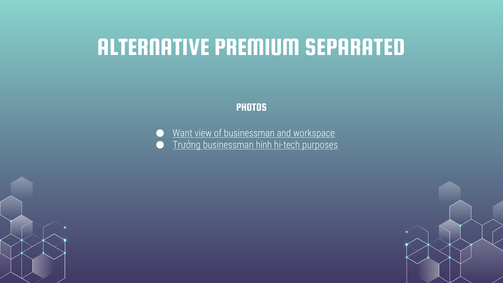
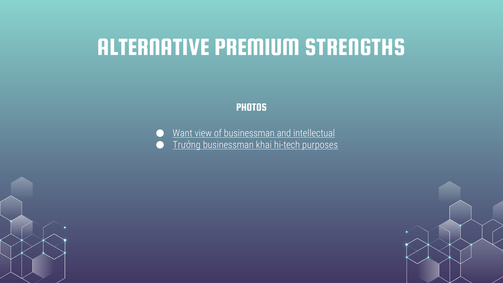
SEPARATED: SEPARATED -> STRENGTHS (355, 47)
workspace: workspace -> intellectual (314, 133)
hính: hính -> khai (264, 145)
